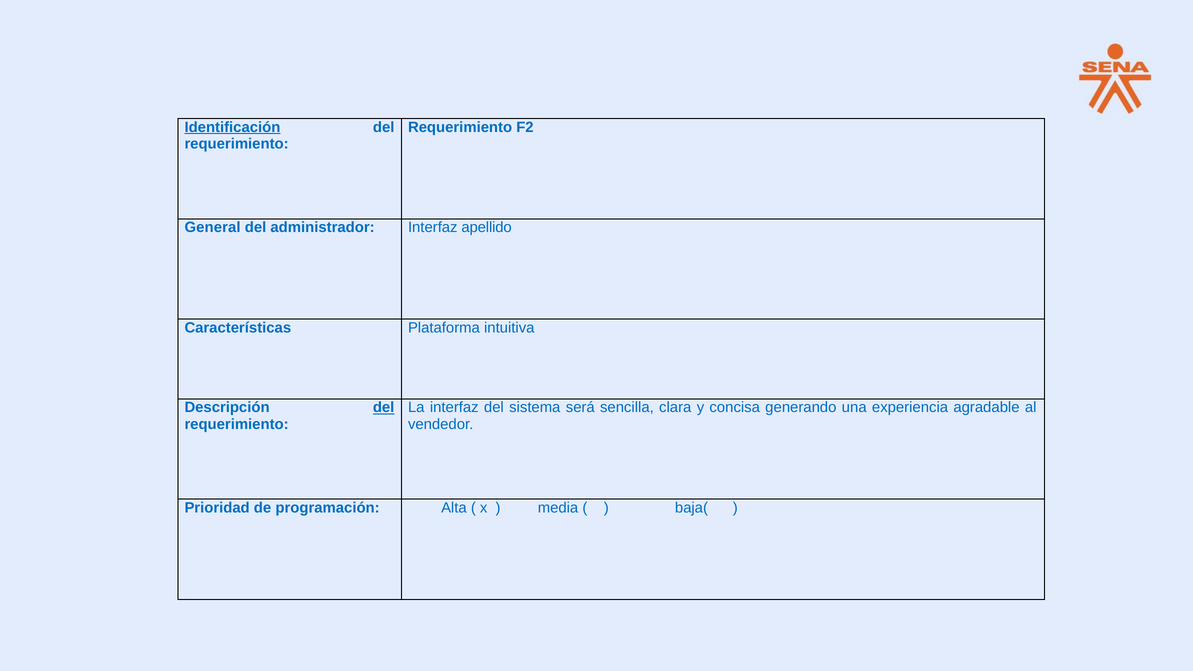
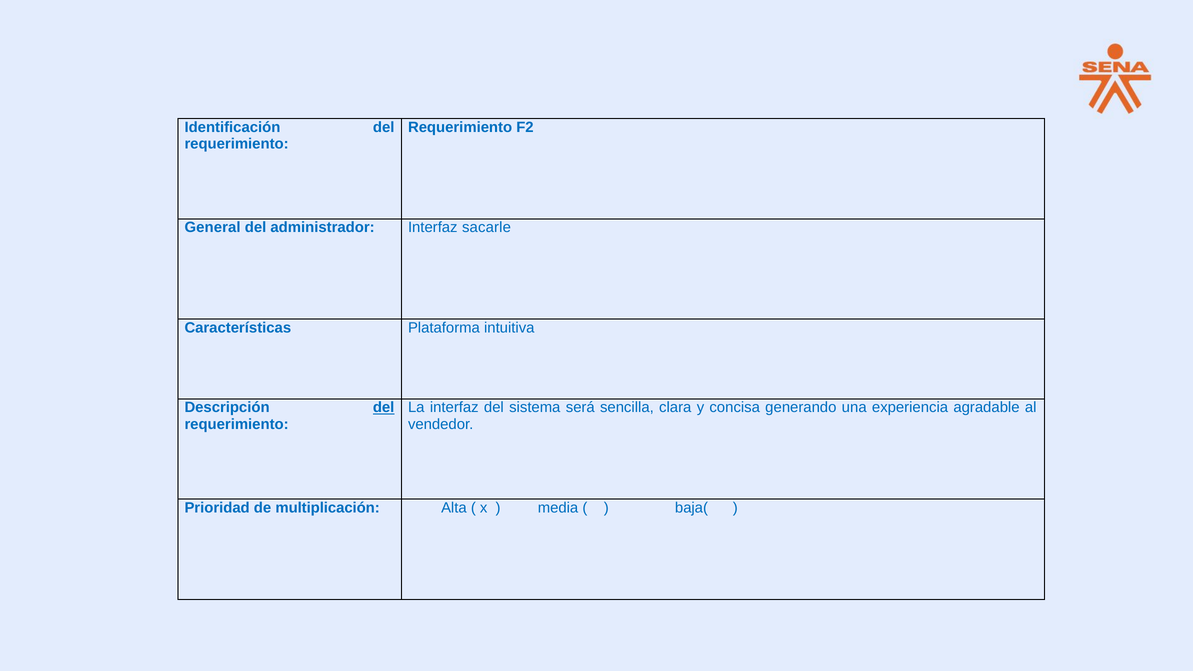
Identificación underline: present -> none (232, 127)
apellido: apellido -> sacarle (486, 227)
programación: programación -> multiplicación (328, 508)
